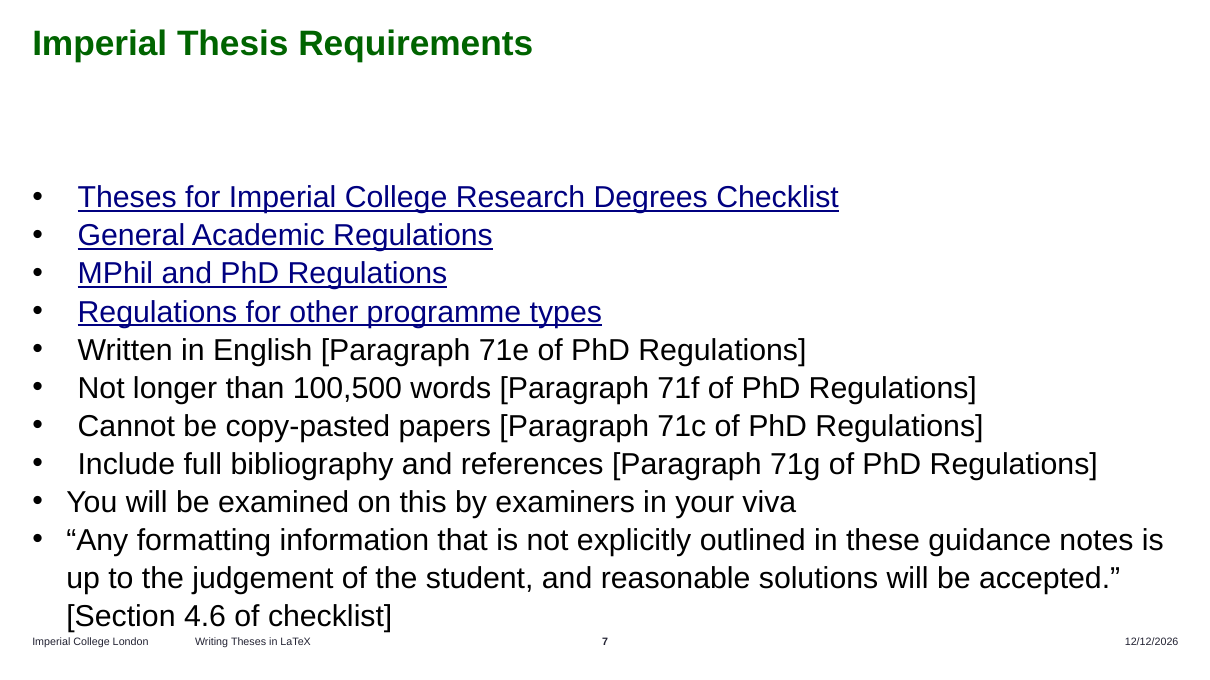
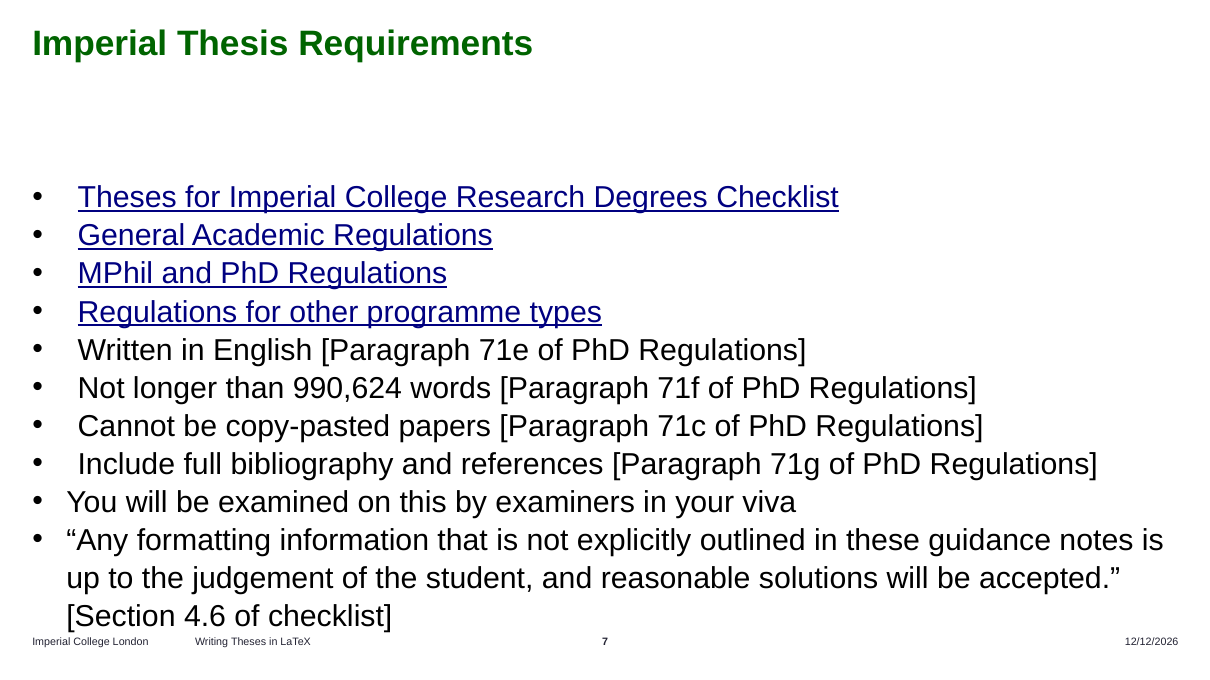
100,500: 100,500 -> 990,624 (347, 388)
